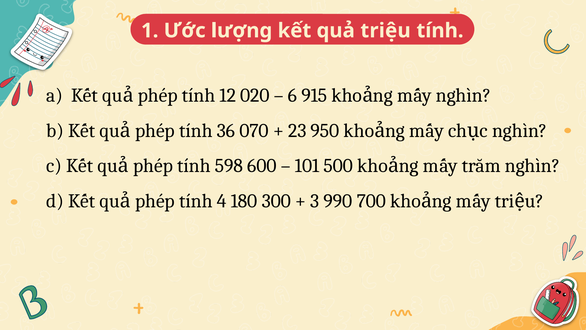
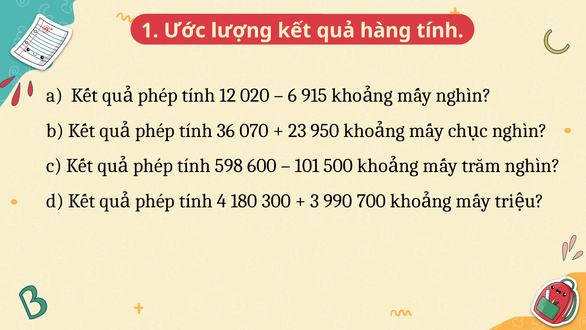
triệu: triệu -> hàng (386, 31)
